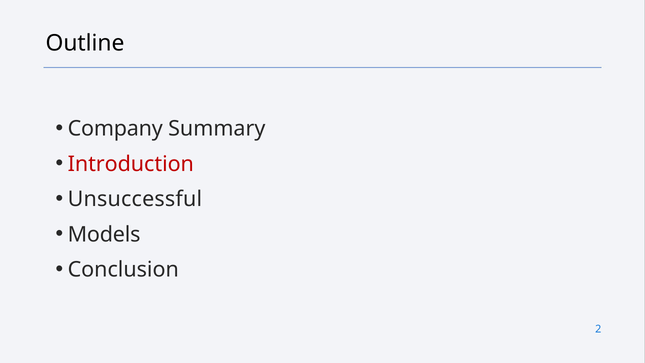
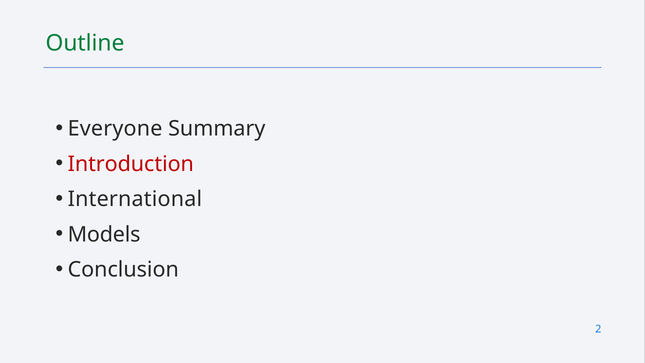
Outline colour: black -> green (85, 43)
Company: Company -> Everyone (115, 129)
Unsuccessful: Unsuccessful -> International (135, 199)
